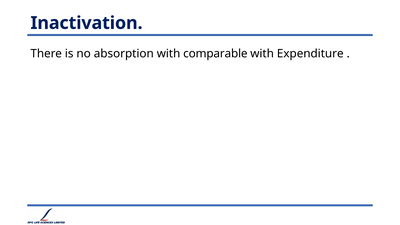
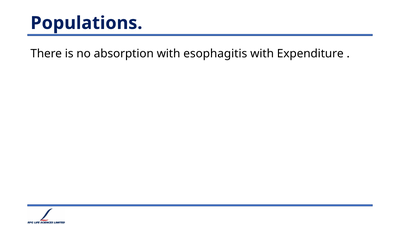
Inactivation: Inactivation -> Populations (86, 23)
comparable: comparable -> esophagitis (215, 54)
